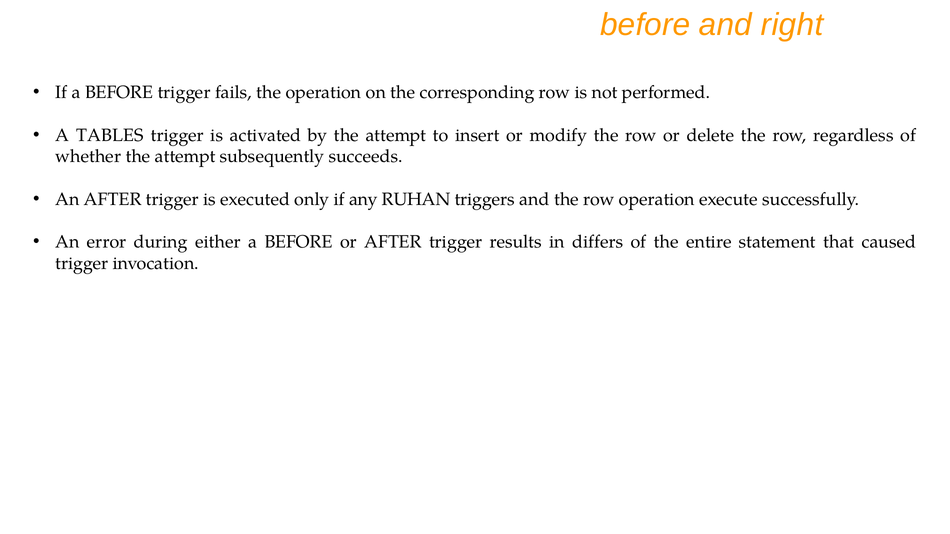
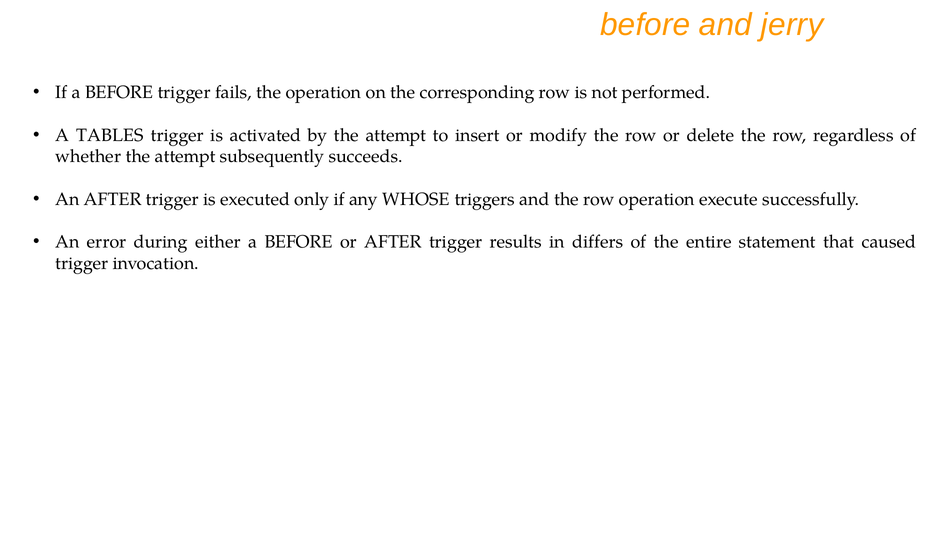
right: right -> jerry (792, 25)
RUHAN: RUHAN -> WHOSE (416, 199)
